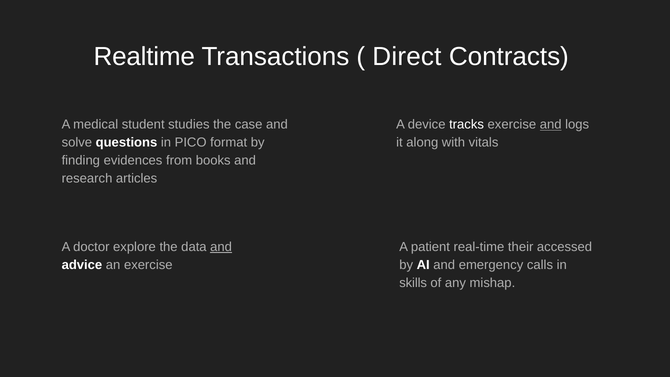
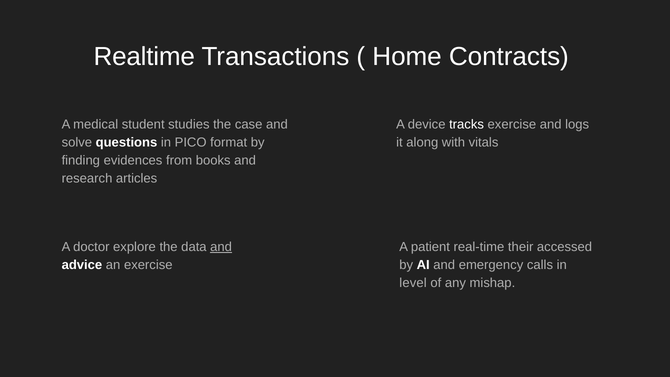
Direct: Direct -> Home (407, 57)
and underline: present -> none (551, 125)
skills: skills -> level (413, 283)
